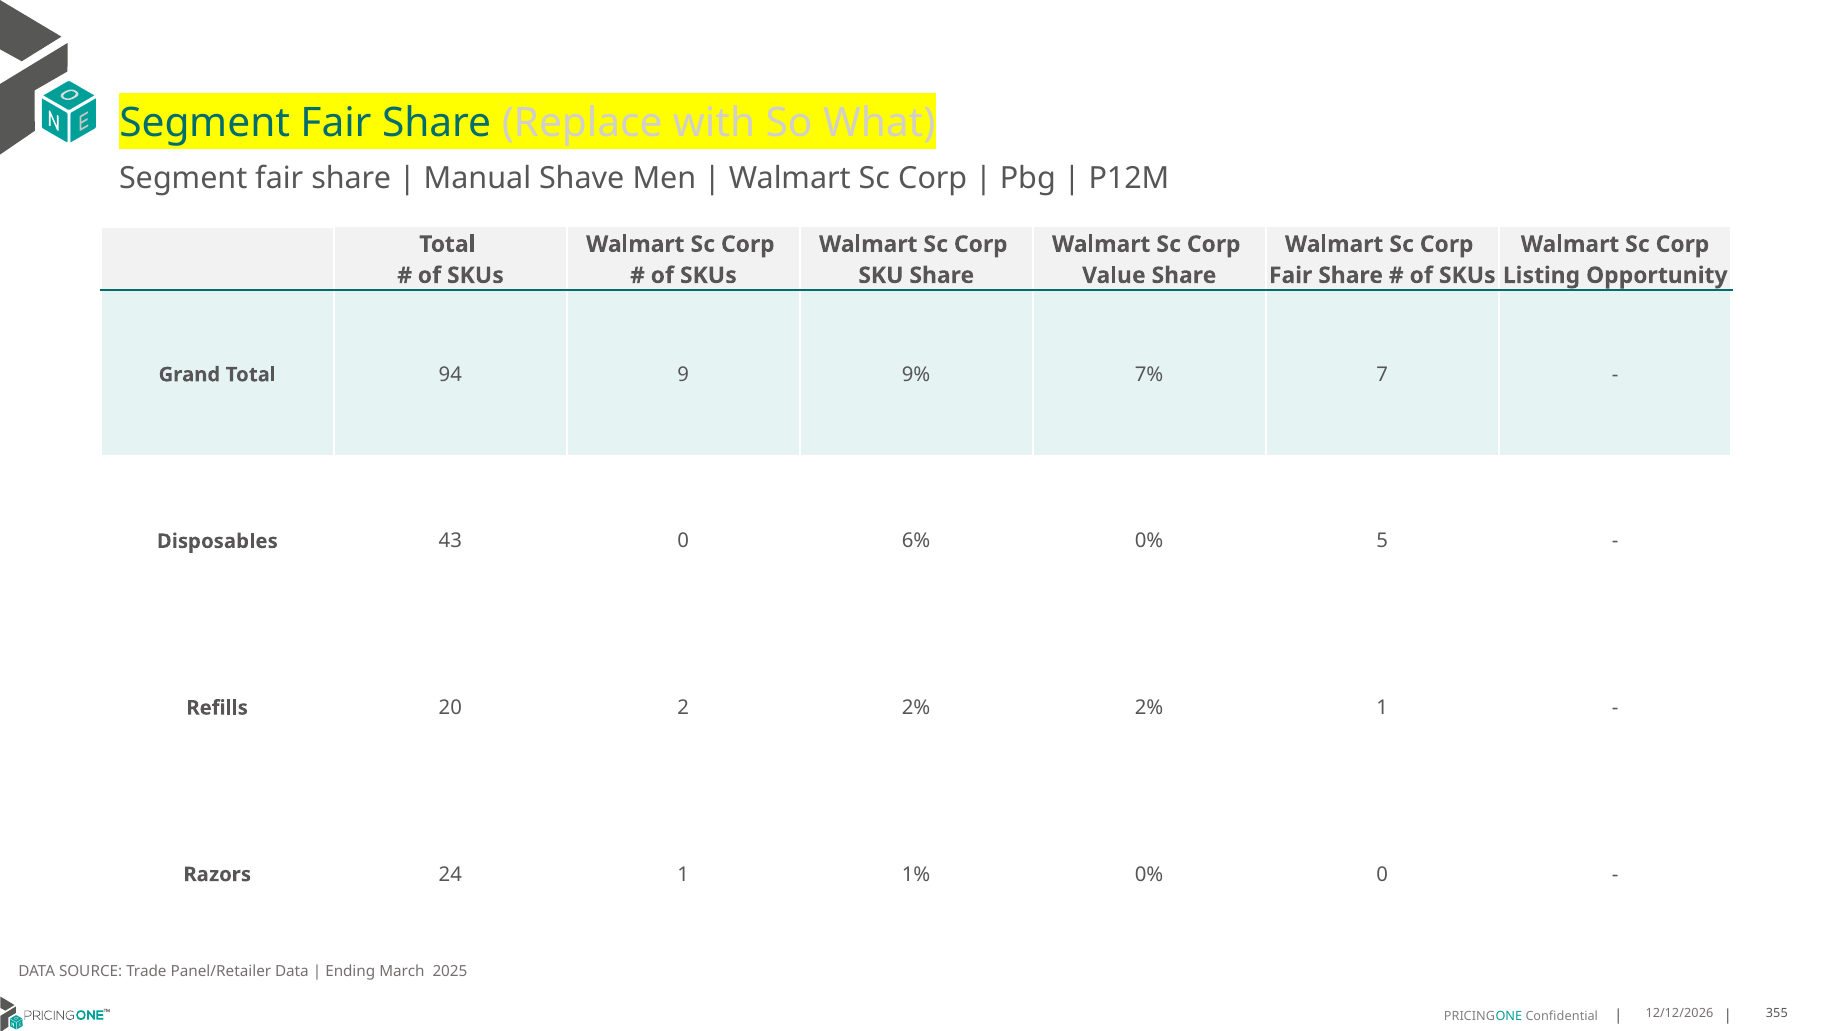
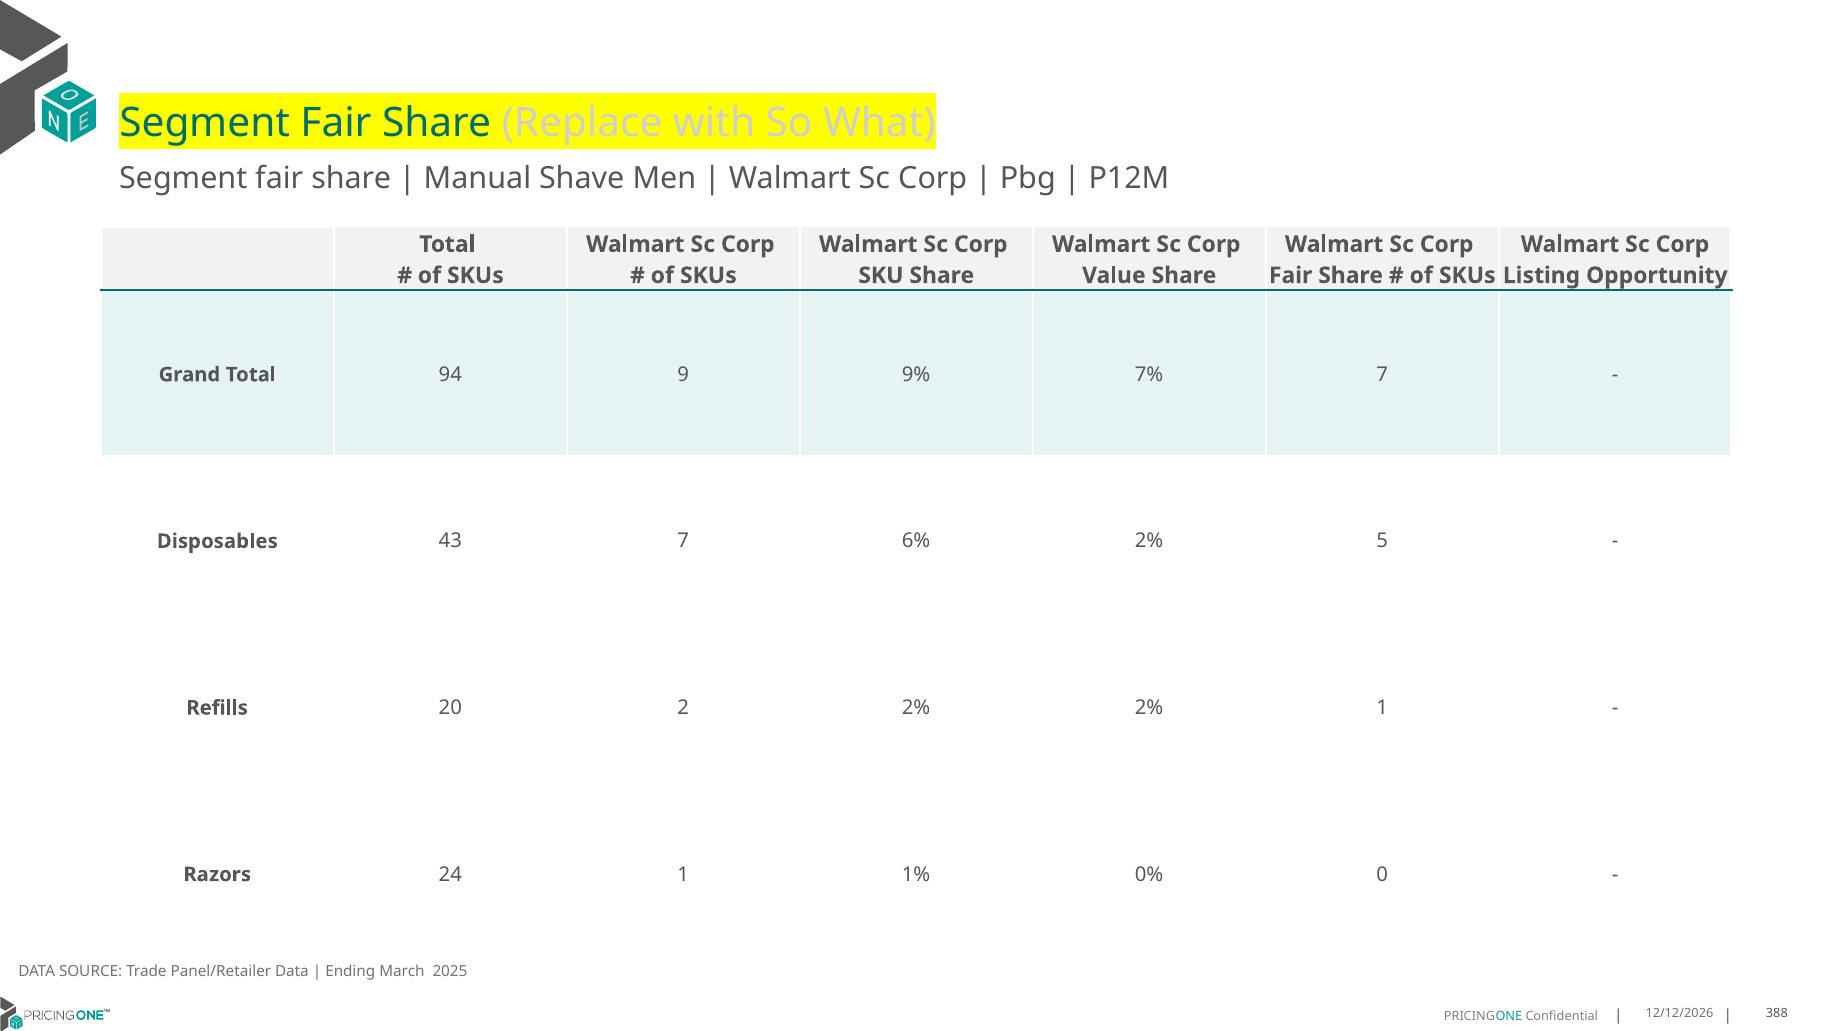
43 0: 0 -> 7 (683, 541)
6% 0%: 0% -> 2% (1149, 541)
355: 355 -> 388 (1777, 1014)
